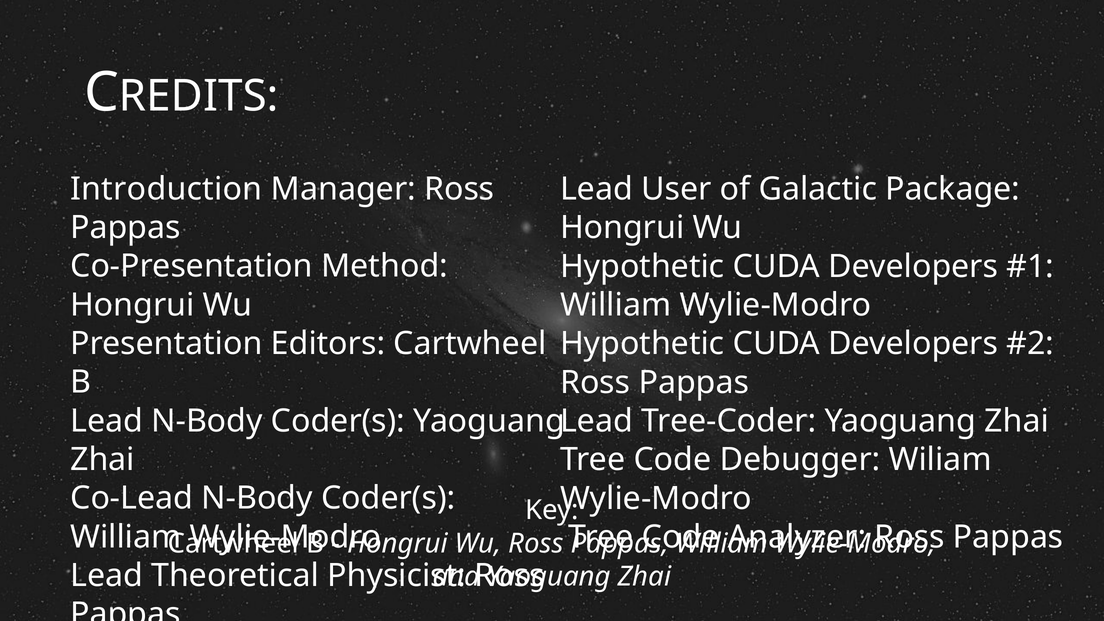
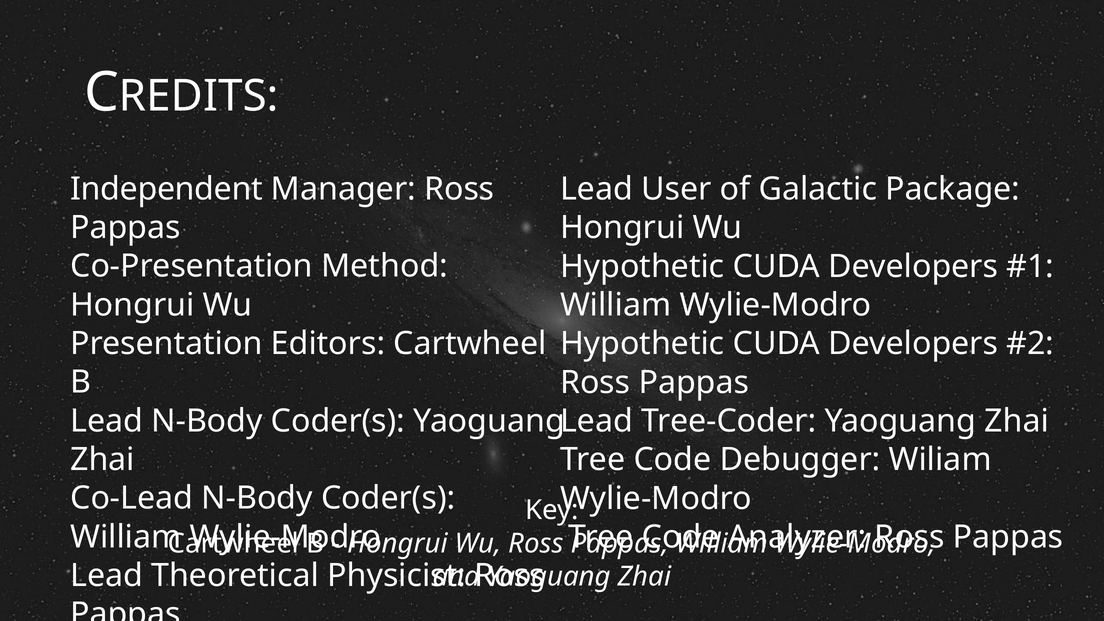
Introduction: Introduction -> Independent (167, 189)
